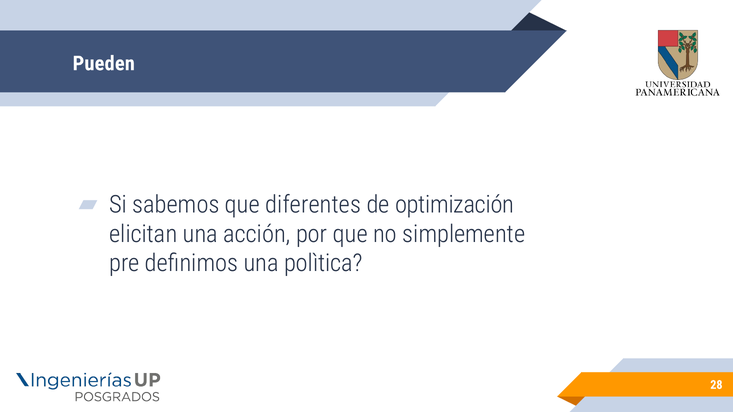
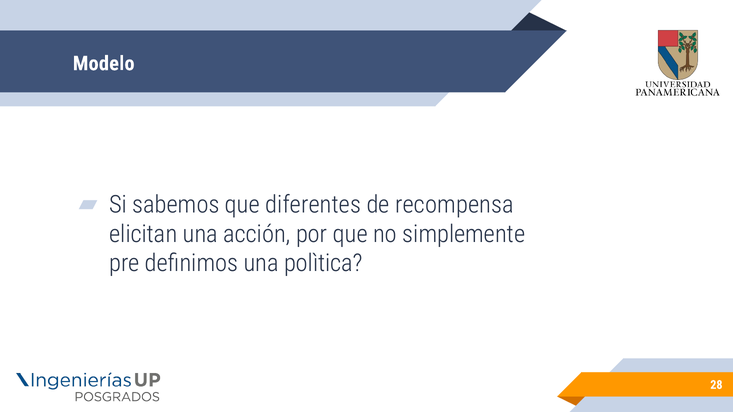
Pueden: Pueden -> Modelo (104, 64)
optimización: optimización -> recompensa (454, 205)
